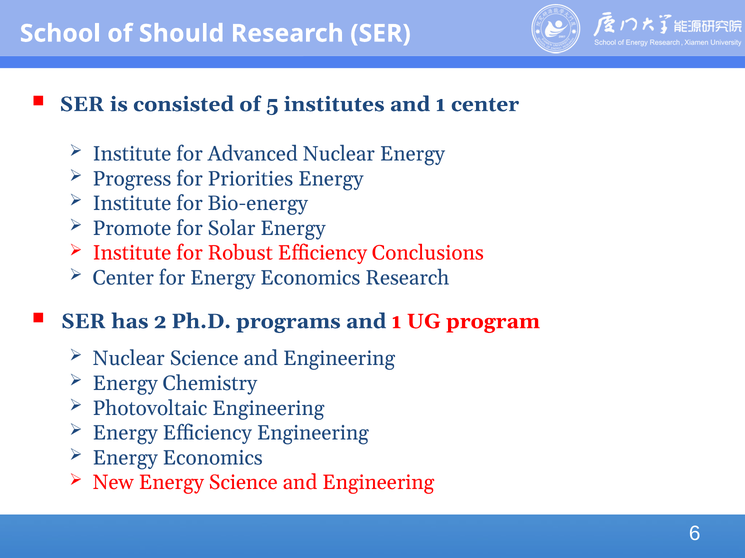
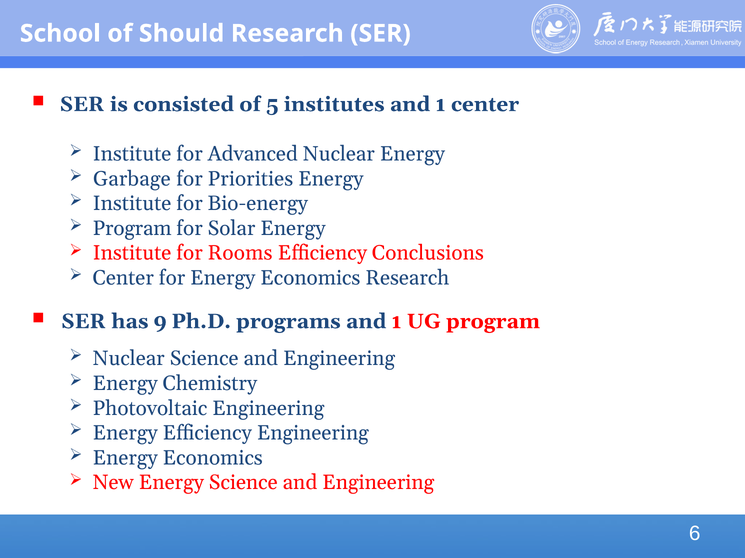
Progress: Progress -> Garbage (132, 179)
Promote: Promote -> Program (132, 229)
Robust: Robust -> Rooms (240, 253)
2: 2 -> 9 (160, 322)
